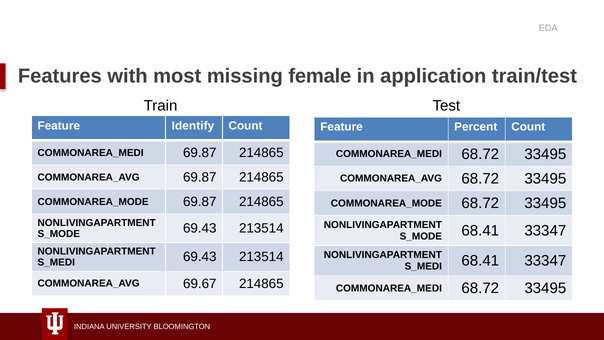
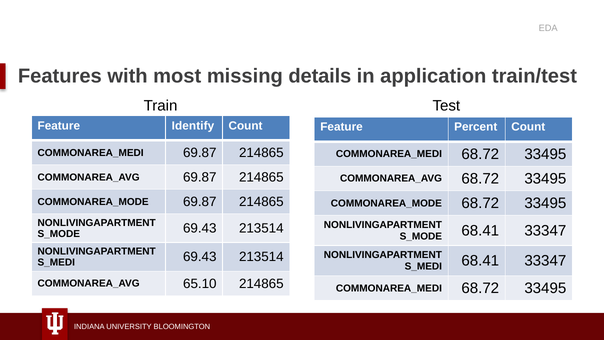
female: female -> details (320, 76)
69.67: 69.67 -> 65.10 (200, 283)
